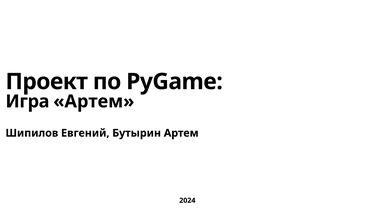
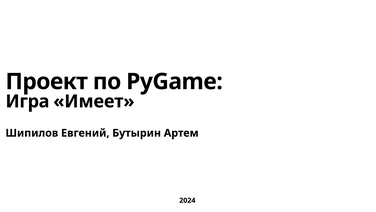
Игра Артем: Артем -> Имеет (94, 101)
